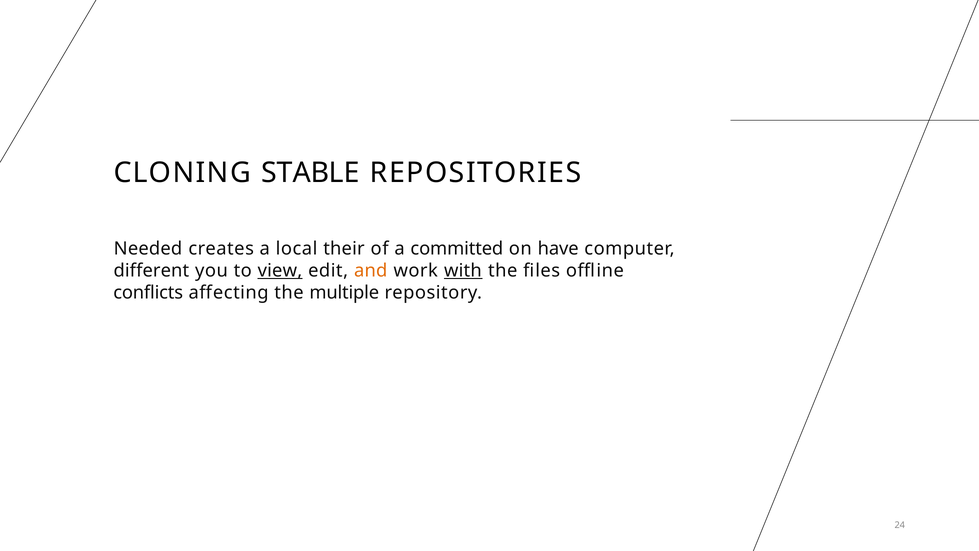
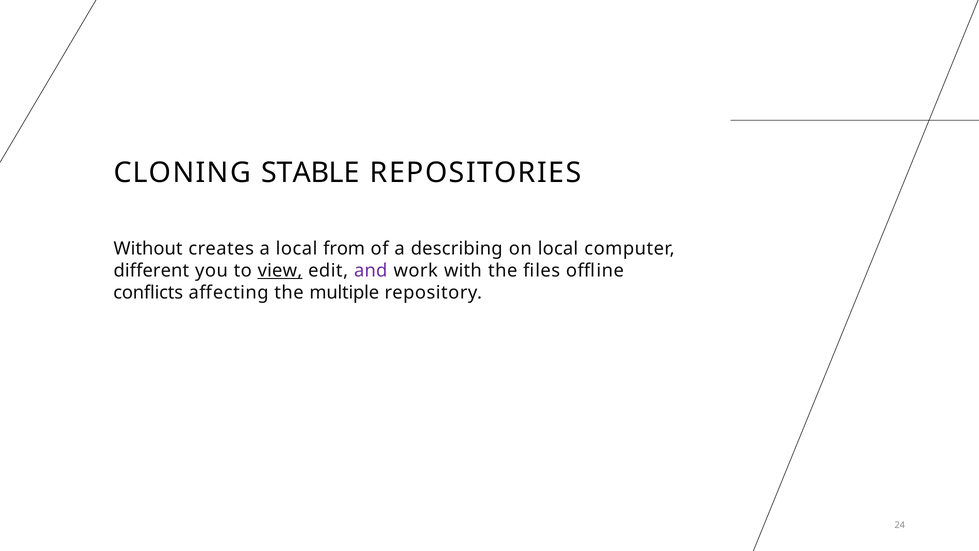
Needed: Needed -> Without (148, 248)
their: their -> from (344, 248)
committed: committed -> describing (457, 248)
on have: have -> local (558, 248)
and colour: orange -> purple (371, 270)
with underline: present -> none (463, 270)
